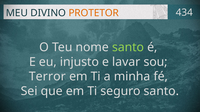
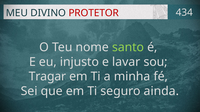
PROTETOR colour: orange -> red (94, 13)
Terror: Terror -> Tragar (47, 77)
seguro santo: santo -> ainda (161, 91)
